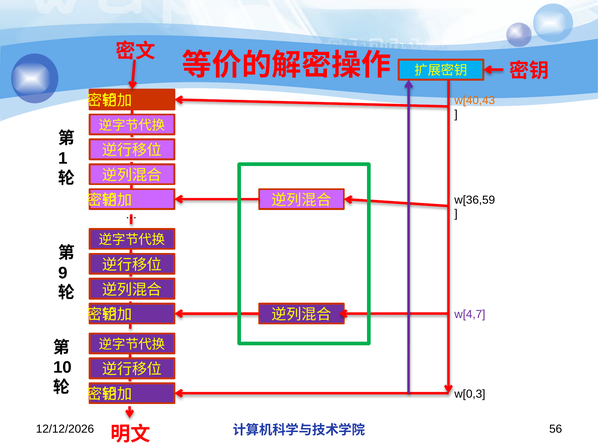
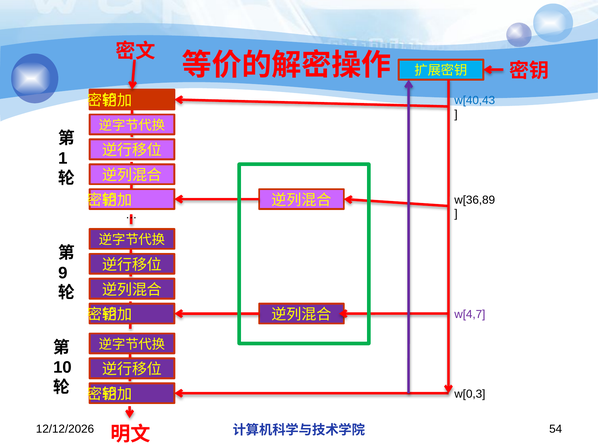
w[40,43 colour: orange -> blue (475, 100)
w[36,59: w[36,59 -> w[36,89 (475, 200)
56: 56 -> 54 (556, 429)
